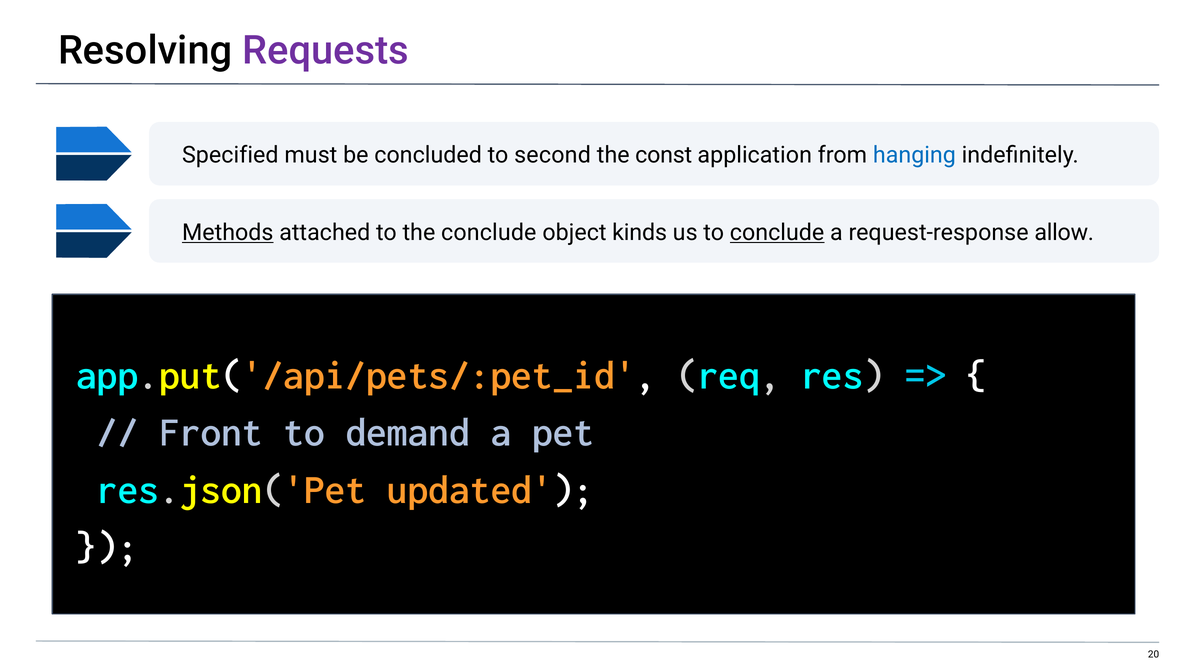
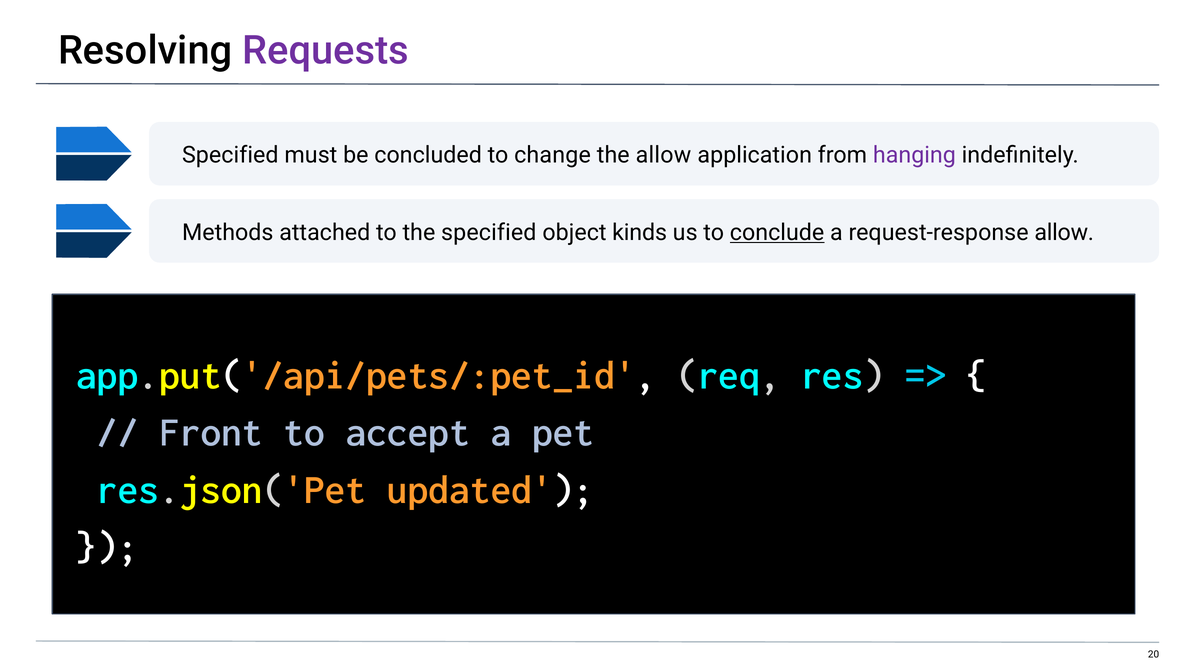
second: second -> change (553, 155)
the const: const -> allow (663, 155)
hanging colour: blue -> purple (914, 155)
Methods underline: present -> none (228, 233)
the conclude: conclude -> specified (489, 233)
demand: demand -> accept (408, 432)
